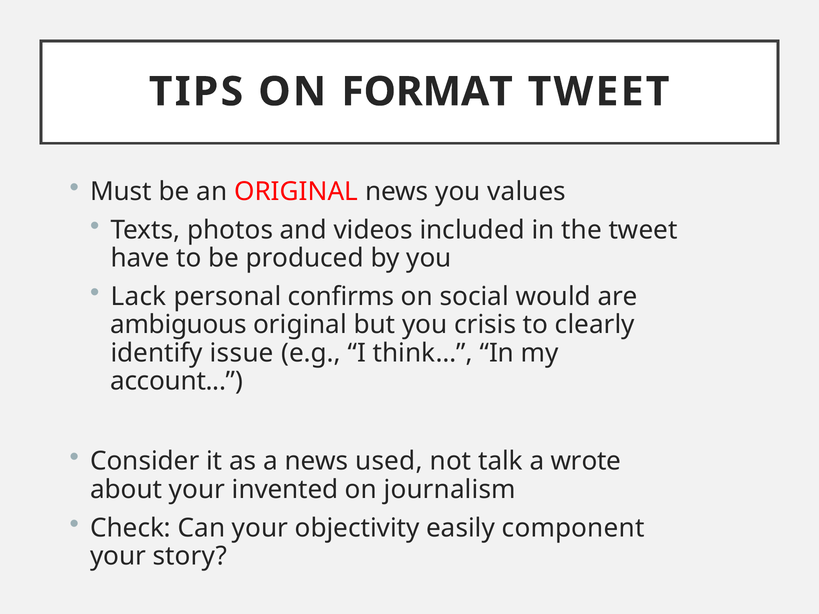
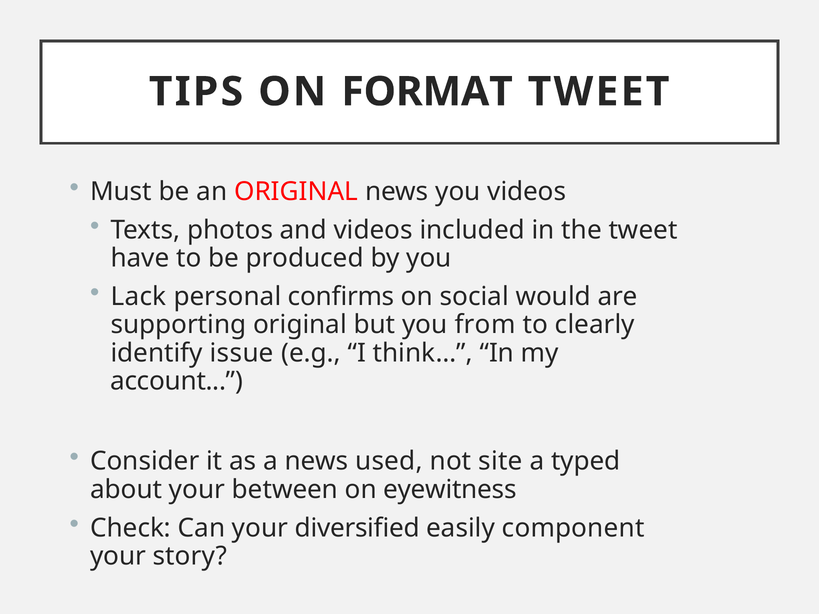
you values: values -> videos (527, 192)
ambiguous: ambiguous -> supporting (178, 325)
crisis: crisis -> from (485, 325)
talk: talk -> site (500, 462)
wrote: wrote -> typed (586, 462)
invented: invented -> between (285, 490)
journalism: journalism -> eyewitness (450, 490)
objectivity: objectivity -> diversified (357, 528)
